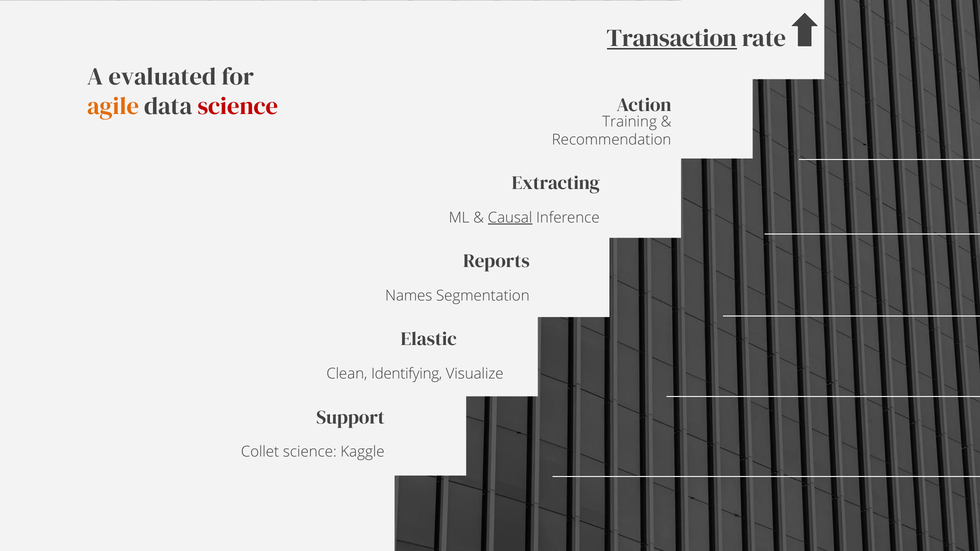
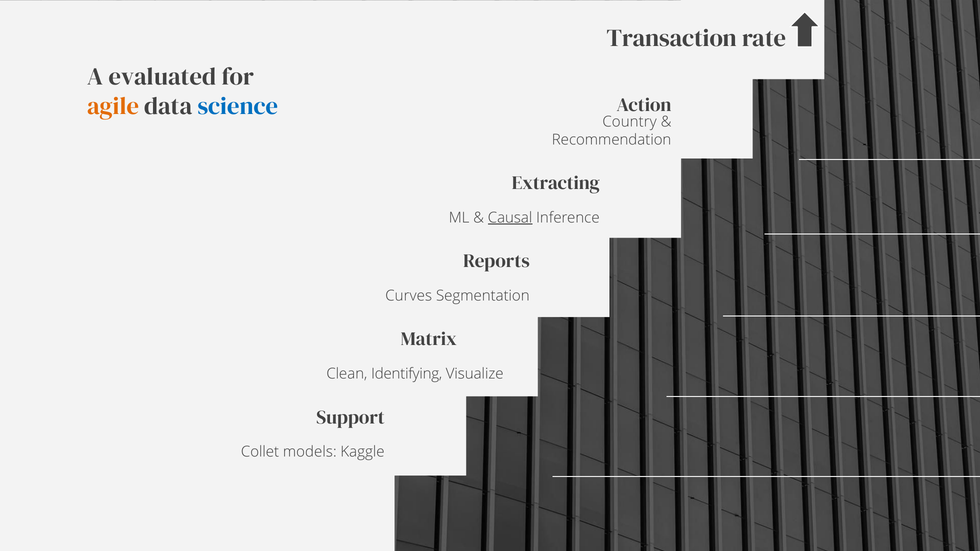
Transaction underline: present -> none (672, 38)
science colour: red -> blue (238, 106)
Training: Training -> Country (630, 122)
Names: Names -> Curves (409, 296)
Elastic: Elastic -> Matrix (429, 339)
Collet science: science -> models (310, 452)
